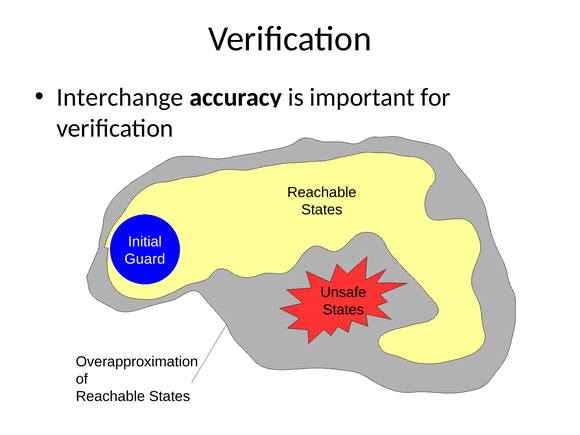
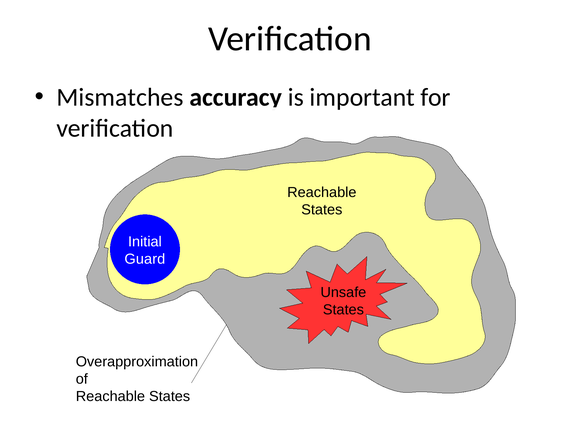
Interchange: Interchange -> Mismatches (120, 97)
